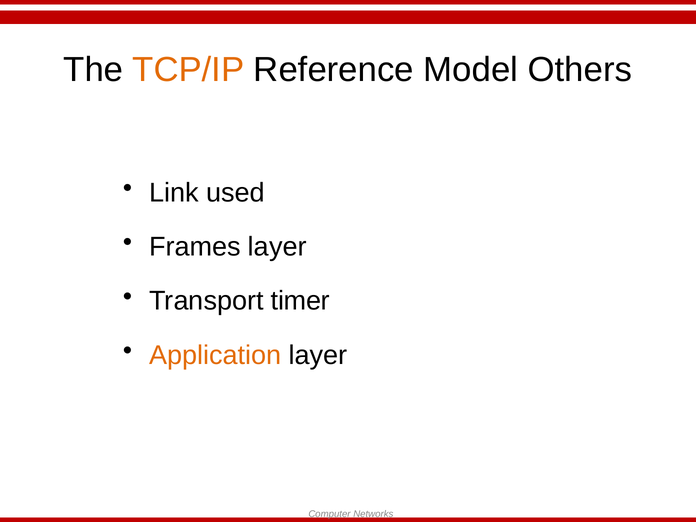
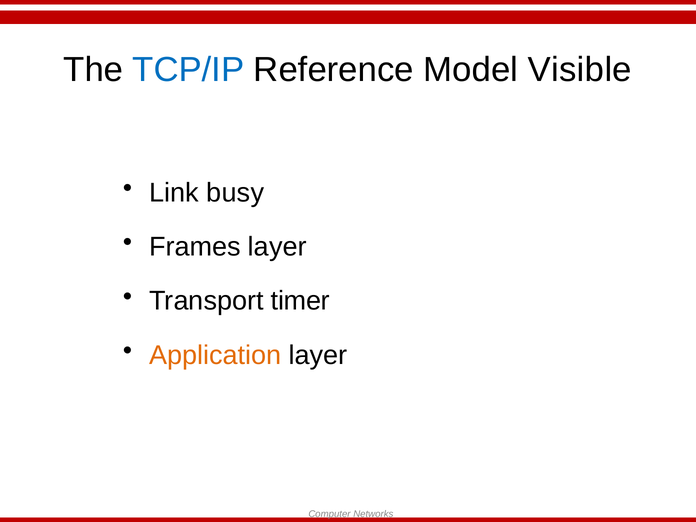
TCP/IP colour: orange -> blue (188, 70)
Others: Others -> Visible (580, 70)
used: used -> busy (235, 193)
